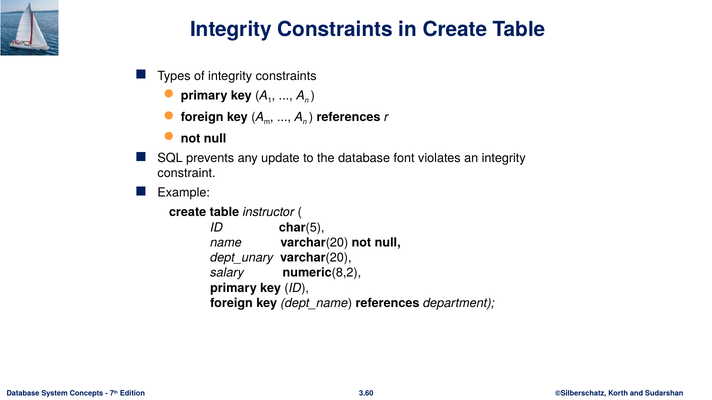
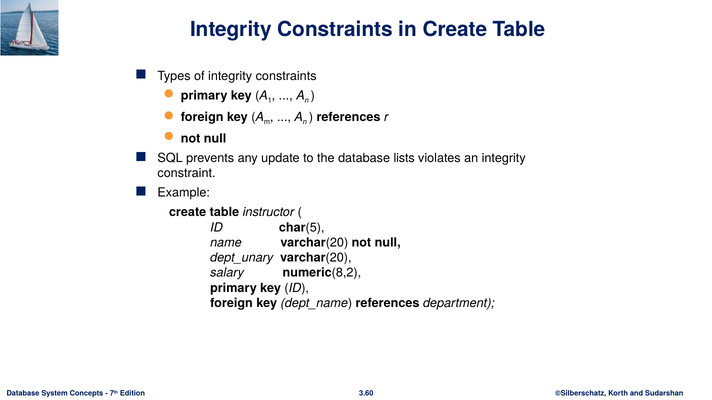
font: font -> lists (404, 158)
